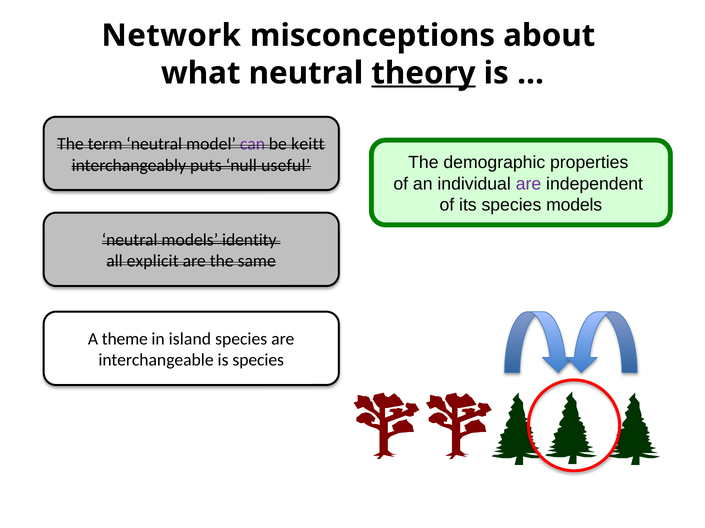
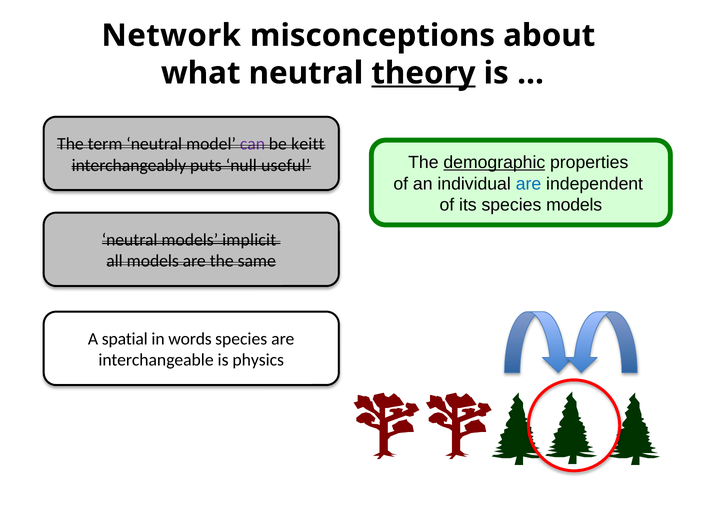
demographic underline: none -> present (494, 163)
are colour: purple -> blue (528, 184)
identity: identity -> implicit (249, 240)
all explicit: explicit -> models (153, 261)
theme: theme -> spatial (125, 339)
island: island -> words (190, 339)
is species: species -> physics (258, 361)
